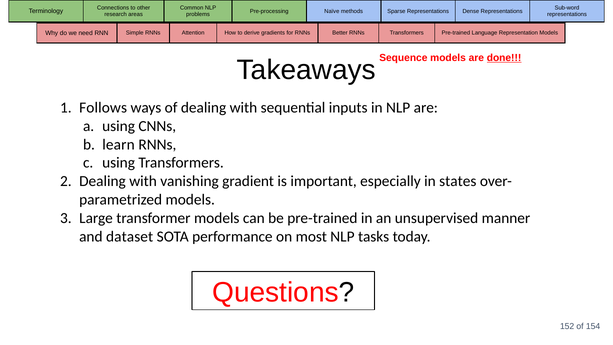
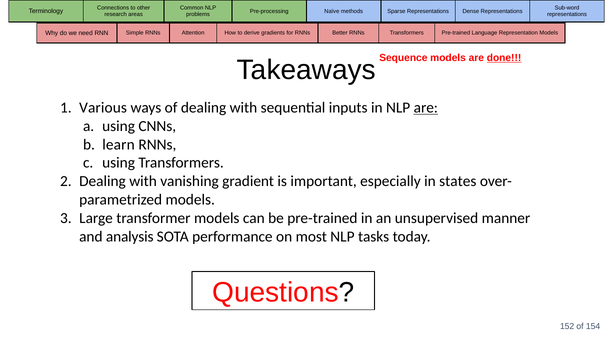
Follows: Follows -> Various (103, 108)
are underline: none -> present (426, 108)
dataset: dataset -> analysis (130, 236)
